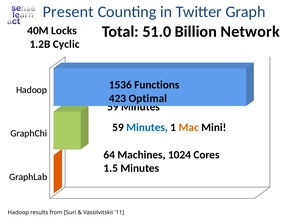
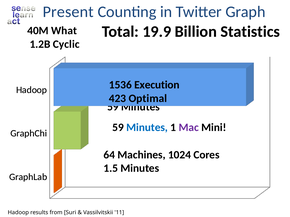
51.0: 51.0 -> 19.9 (157, 32)
Network: Network -> Statistics (250, 32)
Locks: Locks -> What (64, 31)
Functions: Functions -> Execution (157, 85)
Mac colour: orange -> purple (189, 128)
